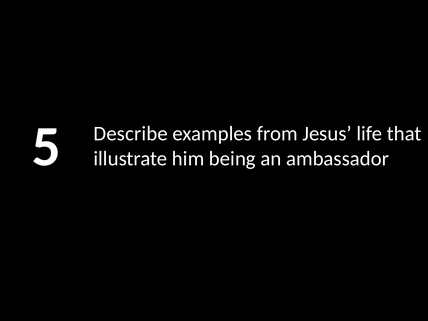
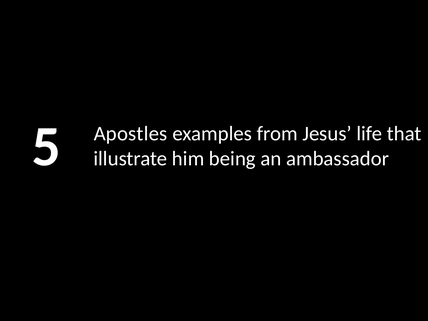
Describe: Describe -> Apostles (131, 134)
